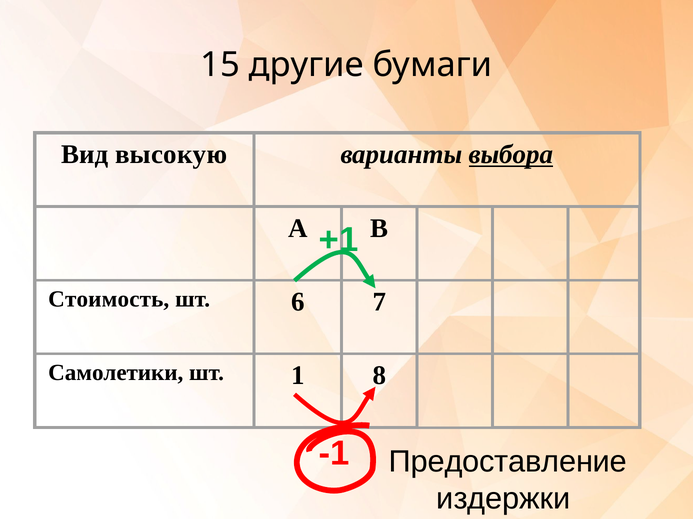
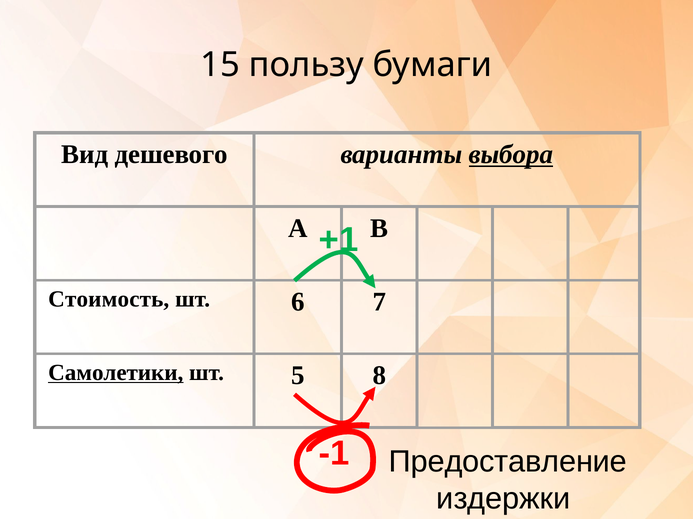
другие: другие -> пользу (306, 65)
высокую: высокую -> дешевого (171, 155)
Самолетики underline: none -> present (116, 373)
1: 1 -> 5 (298, 376)
